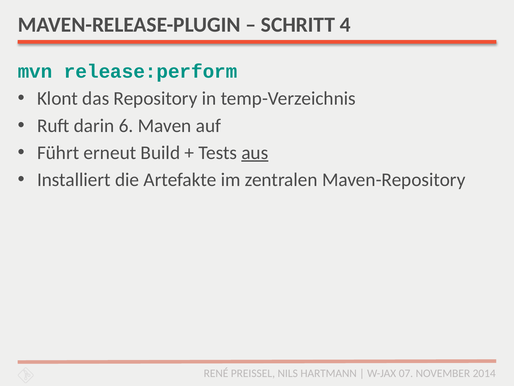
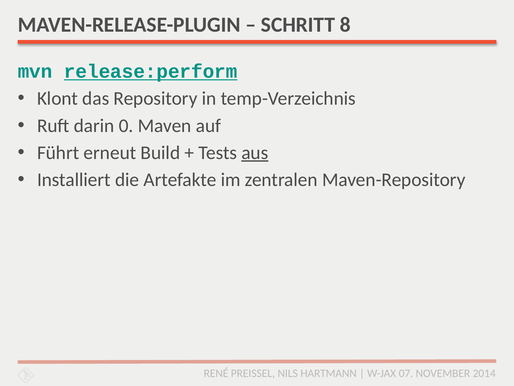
4: 4 -> 8 (345, 25)
release:perform underline: none -> present (151, 71)
6: 6 -> 0 (126, 125)
